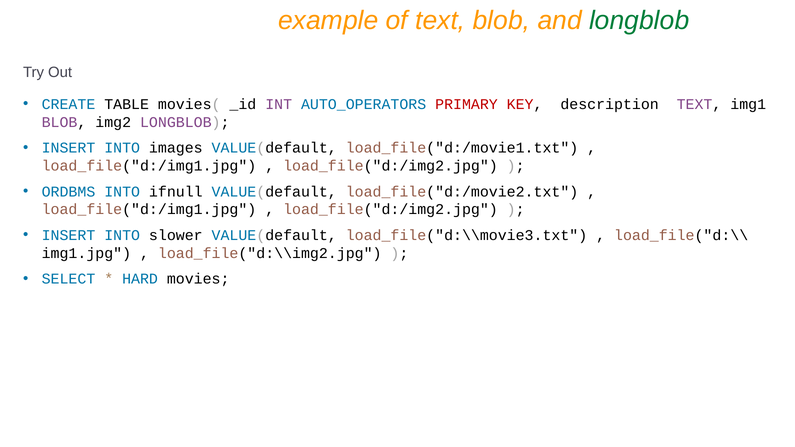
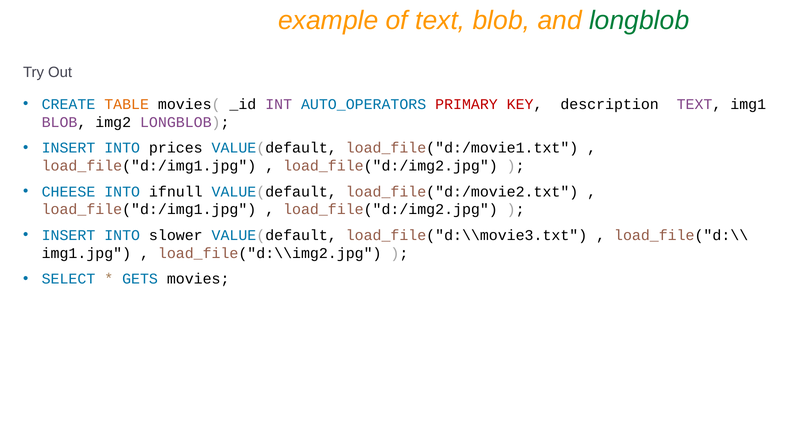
TABLE colour: black -> orange (127, 104)
images: images -> prices (176, 148)
ORDBMS: ORDBMS -> CHEESE (68, 192)
HARD: HARD -> GETS (140, 279)
